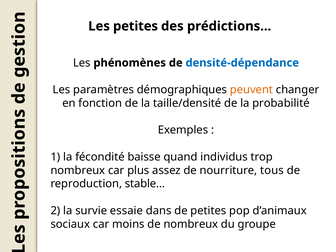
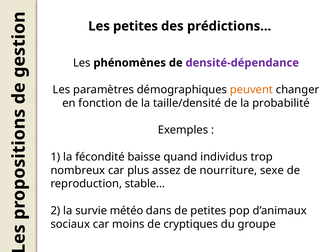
densité-dépendance colour: blue -> purple (242, 63)
tous: tous -> sexe (272, 170)
essaie: essaie -> météo (127, 211)
de nombreux: nombreux -> cryptiques (191, 224)
